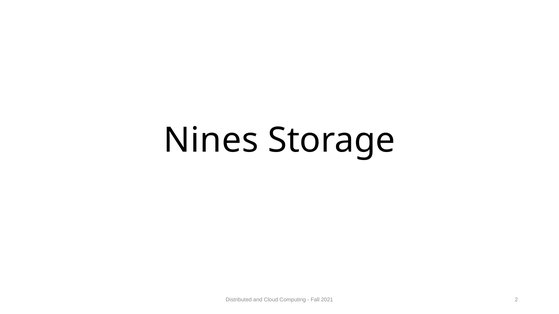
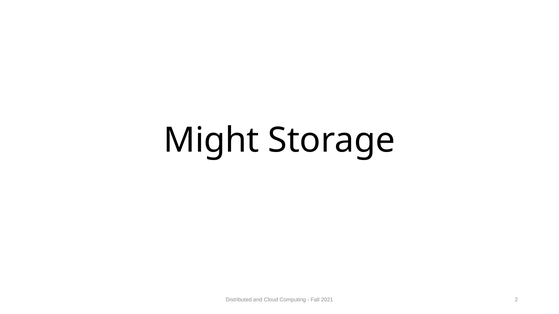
Nines: Nines -> Might (211, 140)
